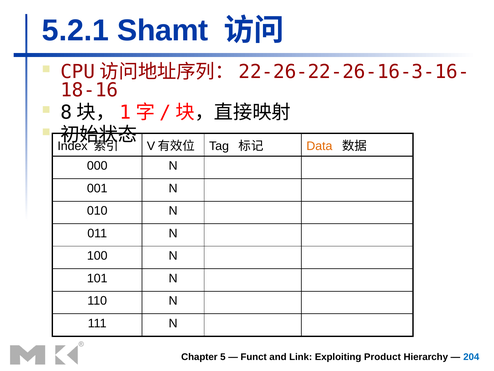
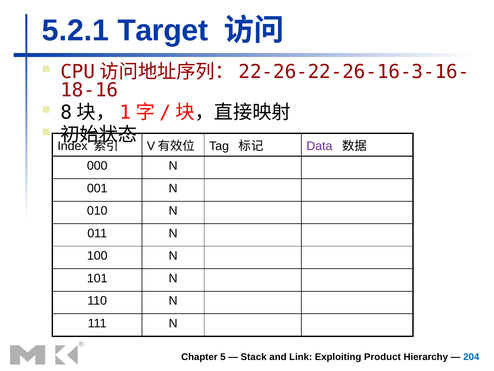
Shamt: Shamt -> Target (163, 31)
Data colour: orange -> purple (319, 146)
Funct: Funct -> Stack (254, 357)
